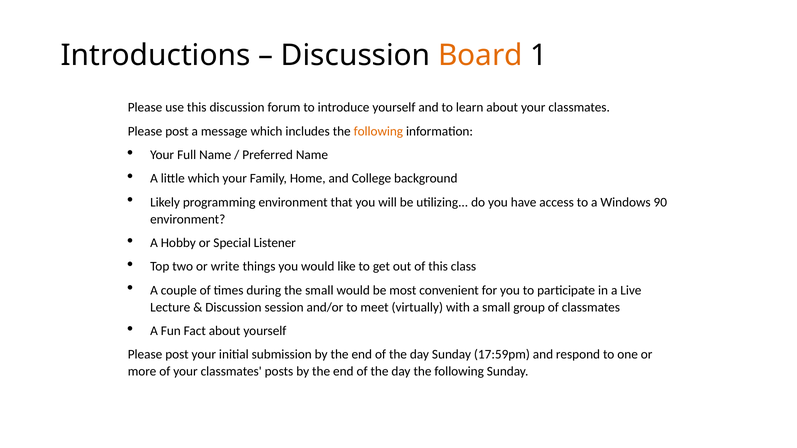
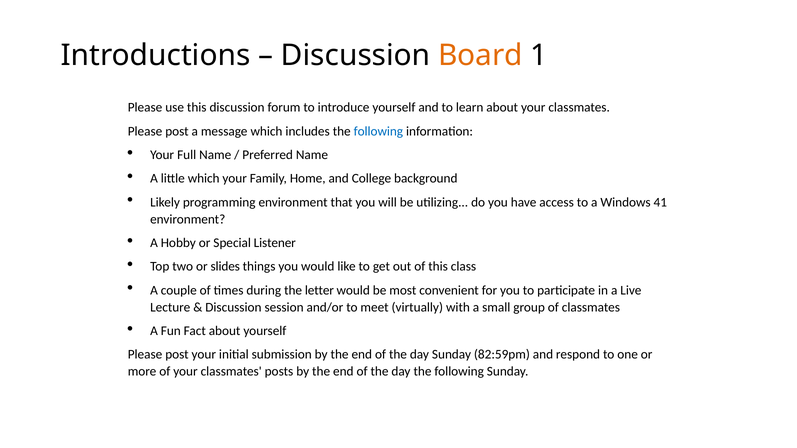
following colour: orange -> blue (378, 131)
90: 90 -> 41 (660, 202)
write: write -> slides (225, 267)
the small: small -> letter (319, 290)
17:59pm: 17:59pm -> 82:59pm (502, 355)
